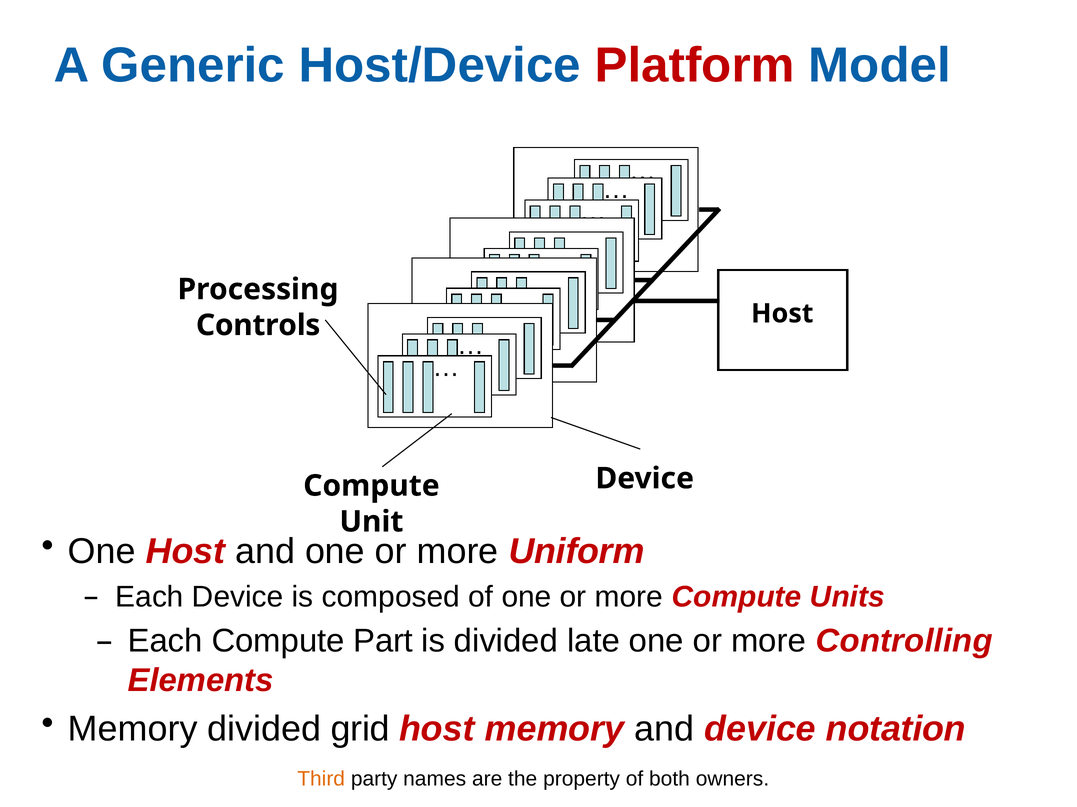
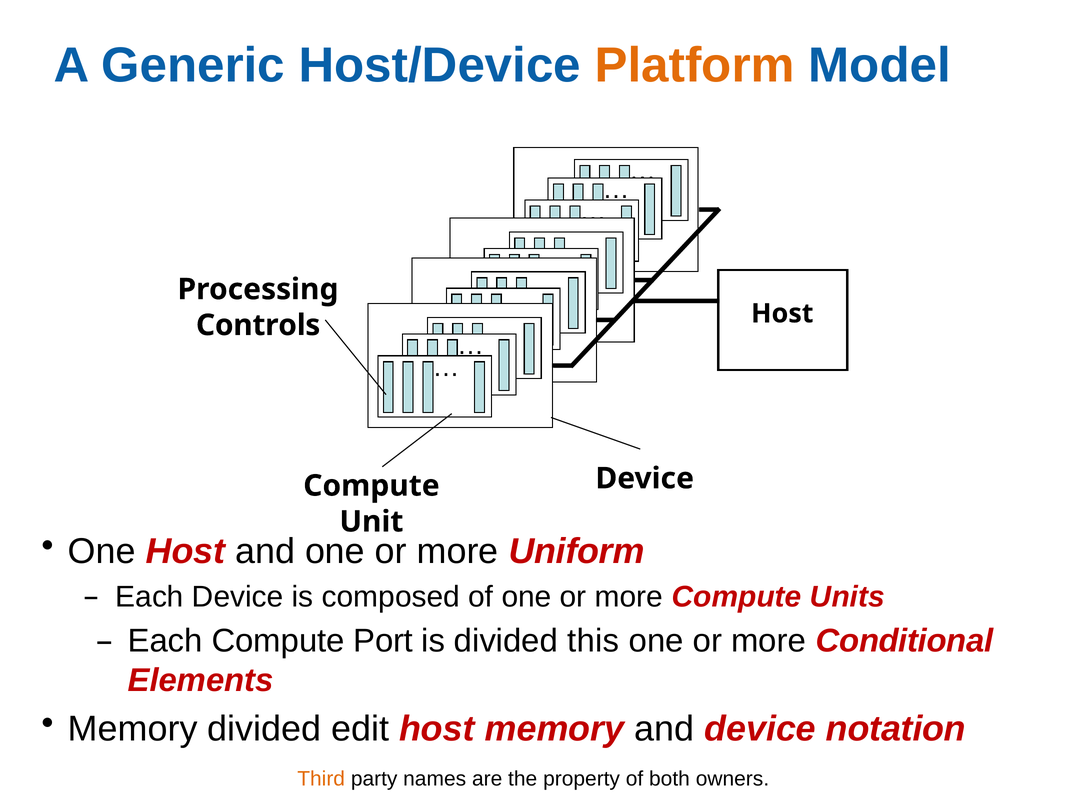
Platform colour: red -> orange (695, 65)
Part: Part -> Port (383, 642)
late: late -> this (593, 642)
Controlling: Controlling -> Conditional (905, 642)
grid: grid -> edit (360, 730)
